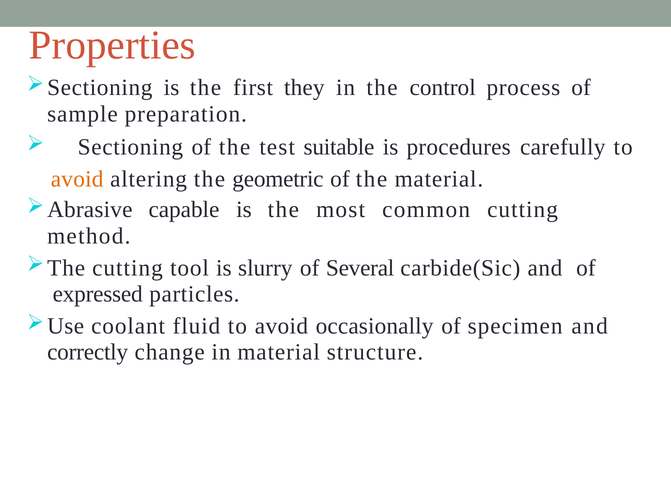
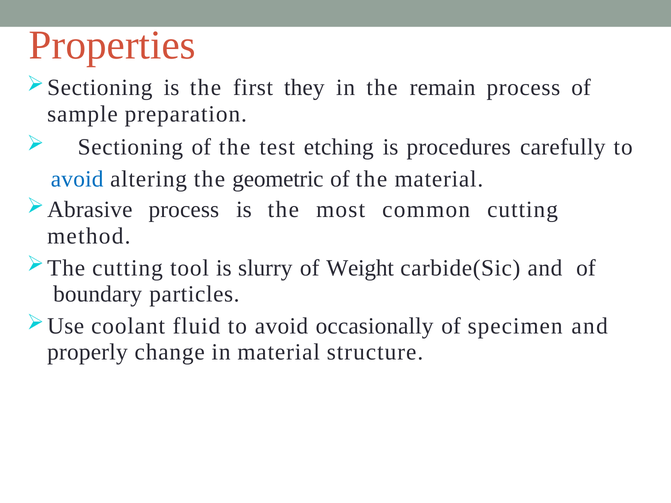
control: control -> remain (443, 88)
suitable: suitable -> etching (339, 147)
avoid colour: orange -> blue (77, 179)
capable: capable -> process (184, 210)
Several: Several -> Weight (360, 268)
expressed: expressed -> boundary (98, 294)
correctly: correctly -> properly (87, 352)
